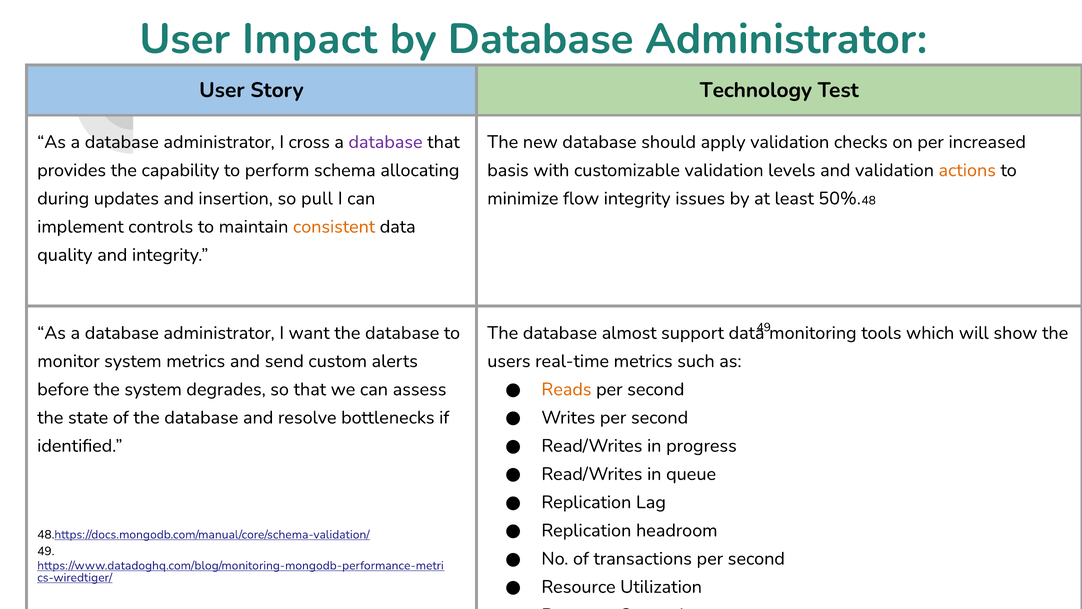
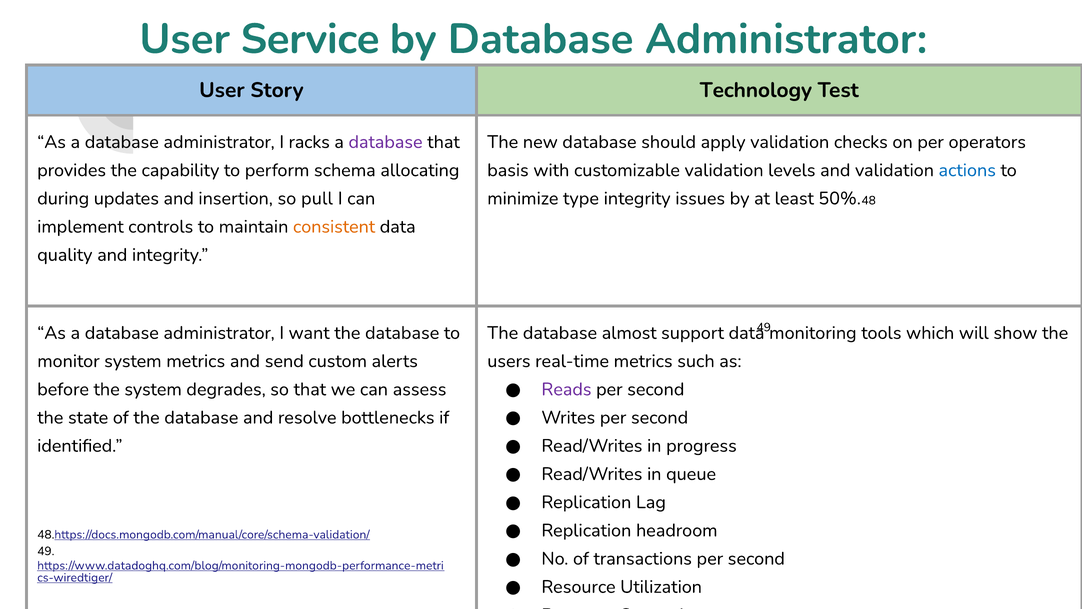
Impact: Impact -> Service (310, 39)
cross: cross -> racks (309, 142)
increased: increased -> operators (987, 142)
actions colour: orange -> blue (967, 170)
flow: flow -> type (581, 198)
Reads colour: orange -> purple (566, 389)
